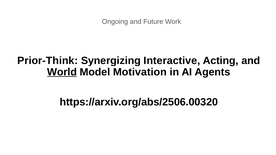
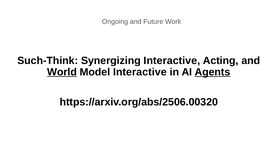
Prior-Think: Prior-Think -> Such-Think (48, 61)
Model Motivation: Motivation -> Interactive (140, 72)
Agents underline: none -> present (212, 72)
